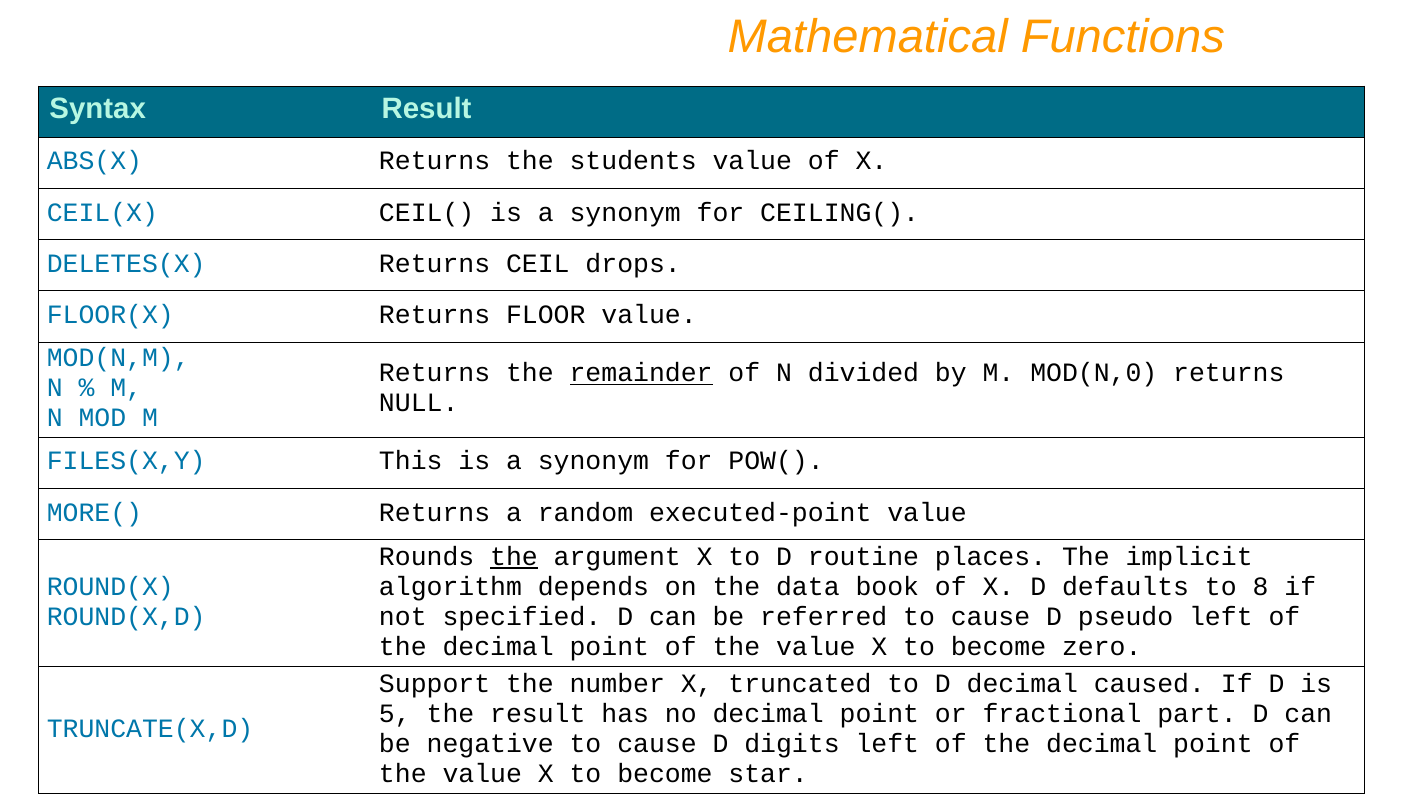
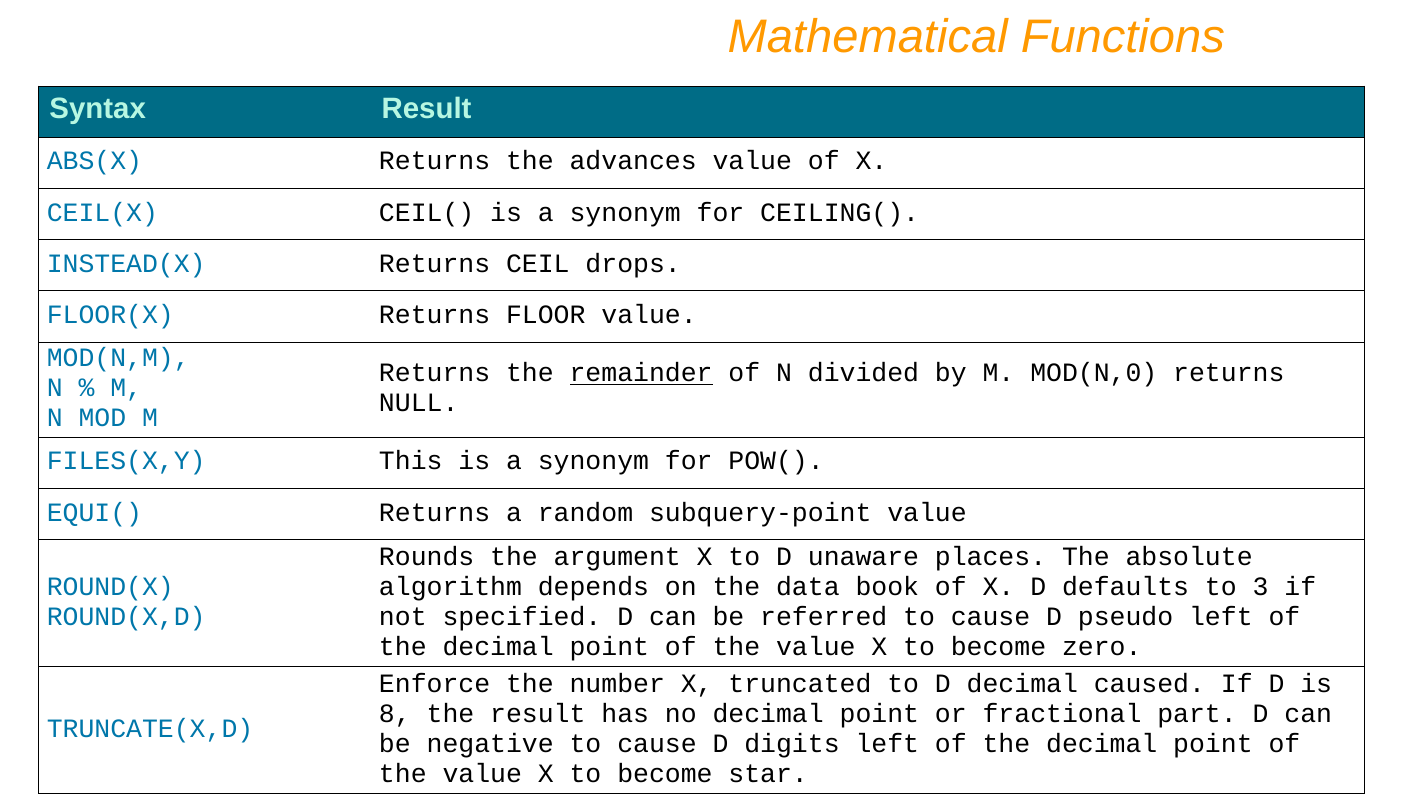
students: students -> advances (633, 161)
DELETES(X: DELETES(X -> INSTEAD(X (126, 264)
MORE(: MORE( -> EQUI( (94, 513)
executed-point: executed-point -> subquery-point (760, 513)
the underline: present -> none (514, 557)
routine: routine -> unaware (863, 557)
implicit: implicit -> absolute (1189, 557)
8: 8 -> 3 (1261, 587)
Support: Support -> Enforce (435, 684)
5: 5 -> 8 (395, 714)
